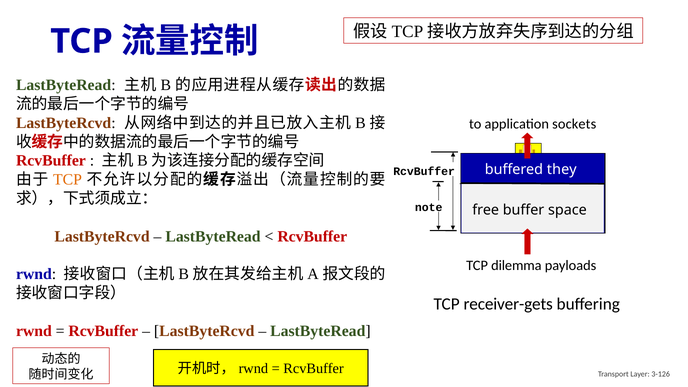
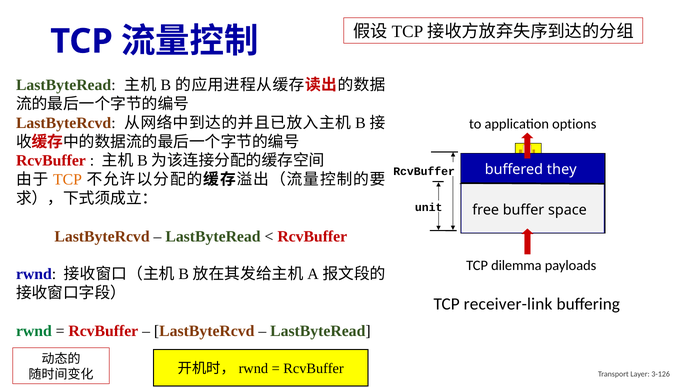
sockets: sockets -> options (574, 124)
note: note -> unit (429, 207)
receiver-gets: receiver-gets -> receiver-link (508, 304)
rwnd colour: red -> green (34, 331)
